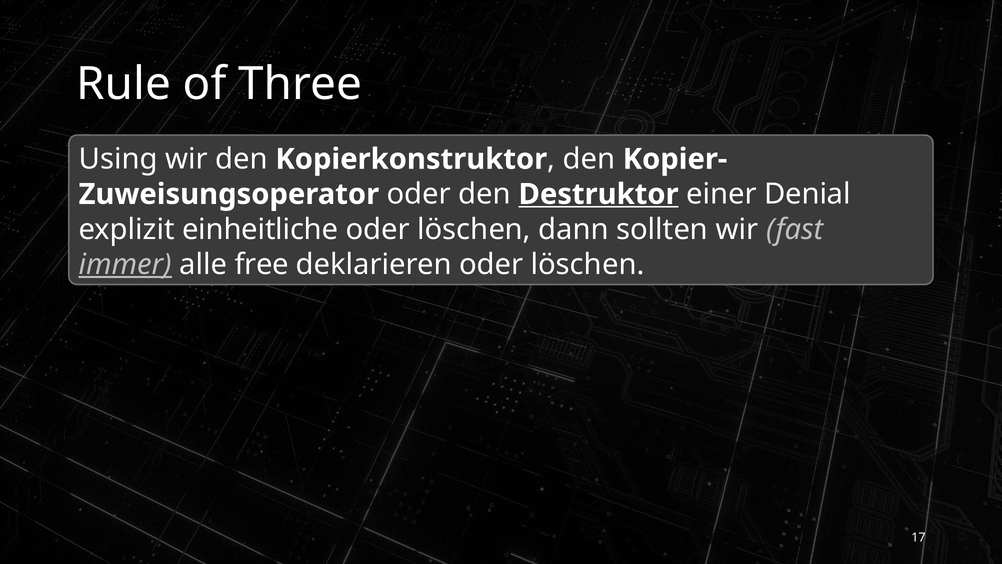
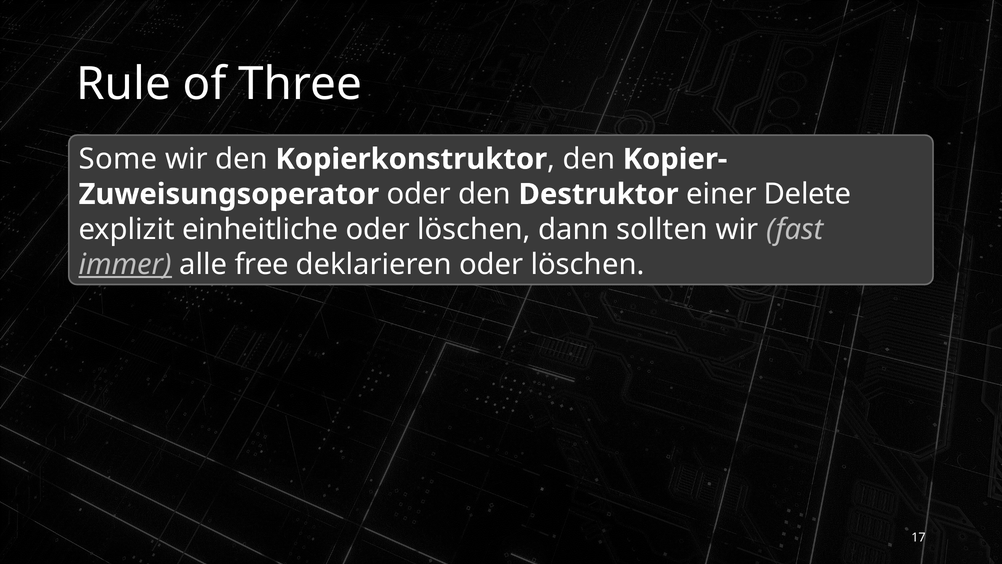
Using: Using -> Some (118, 159)
Destruktor underline: present -> none (599, 194)
Denial: Denial -> Delete (808, 194)
